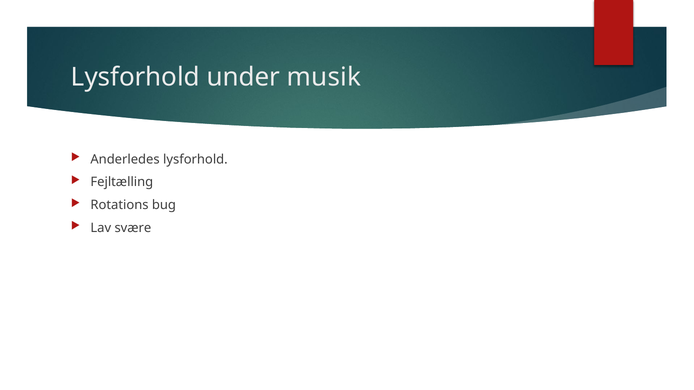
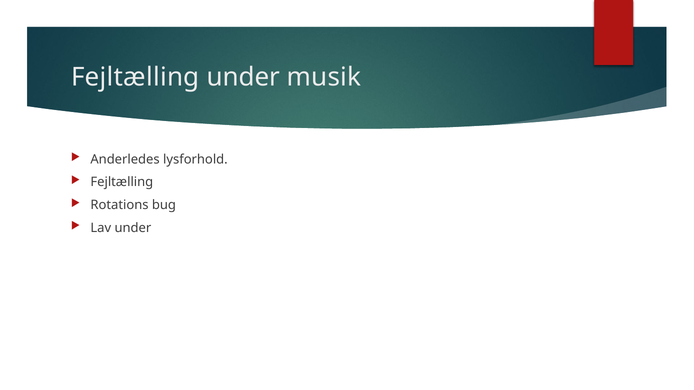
Lysforhold: Lysforhold -> Fejltælling (135, 77)
Lav svære: svære -> under (133, 228)
